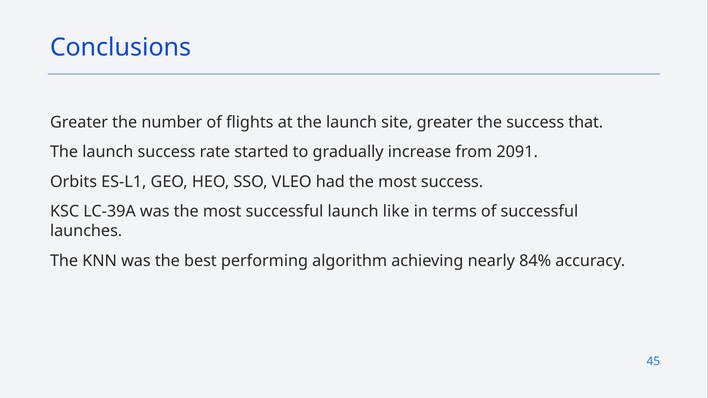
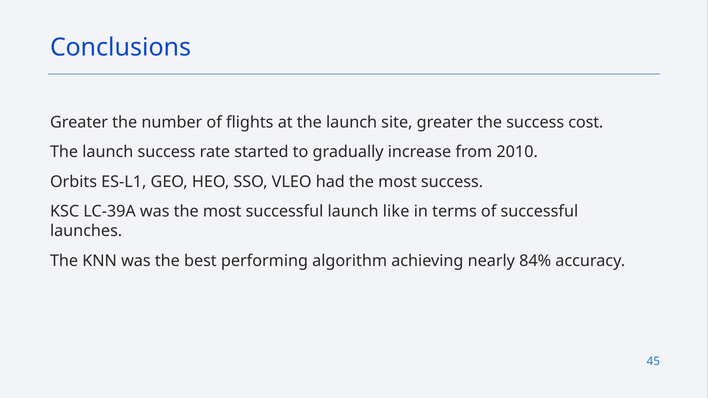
that: that -> cost (586, 122)
2091: 2091 -> 2010 (517, 152)
